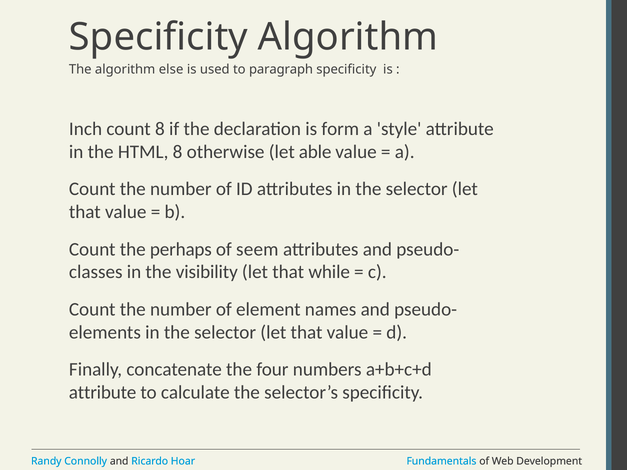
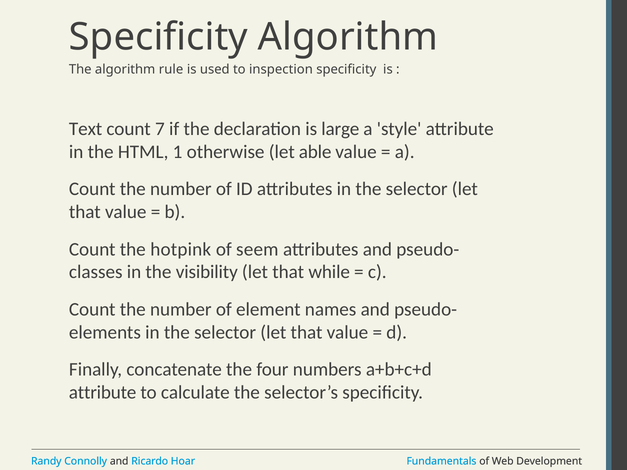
else: else -> rule (171, 69)
paragraph: paragraph -> inspection (281, 69)
Inch: Inch -> Text (86, 129)
count 8: 8 -> 7 (160, 129)
form: form -> large (340, 129)
HTML 8: 8 -> 1 (178, 152)
perhaps: perhaps -> hotpink (181, 249)
